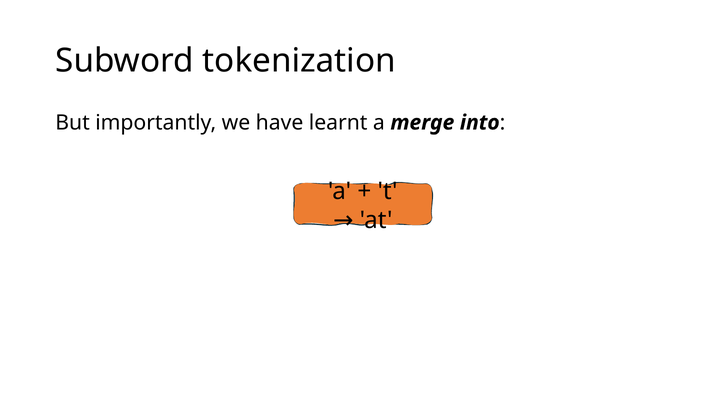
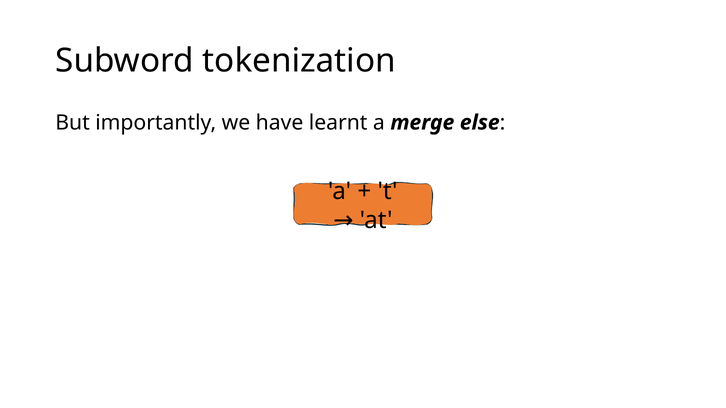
into: into -> else (480, 123)
